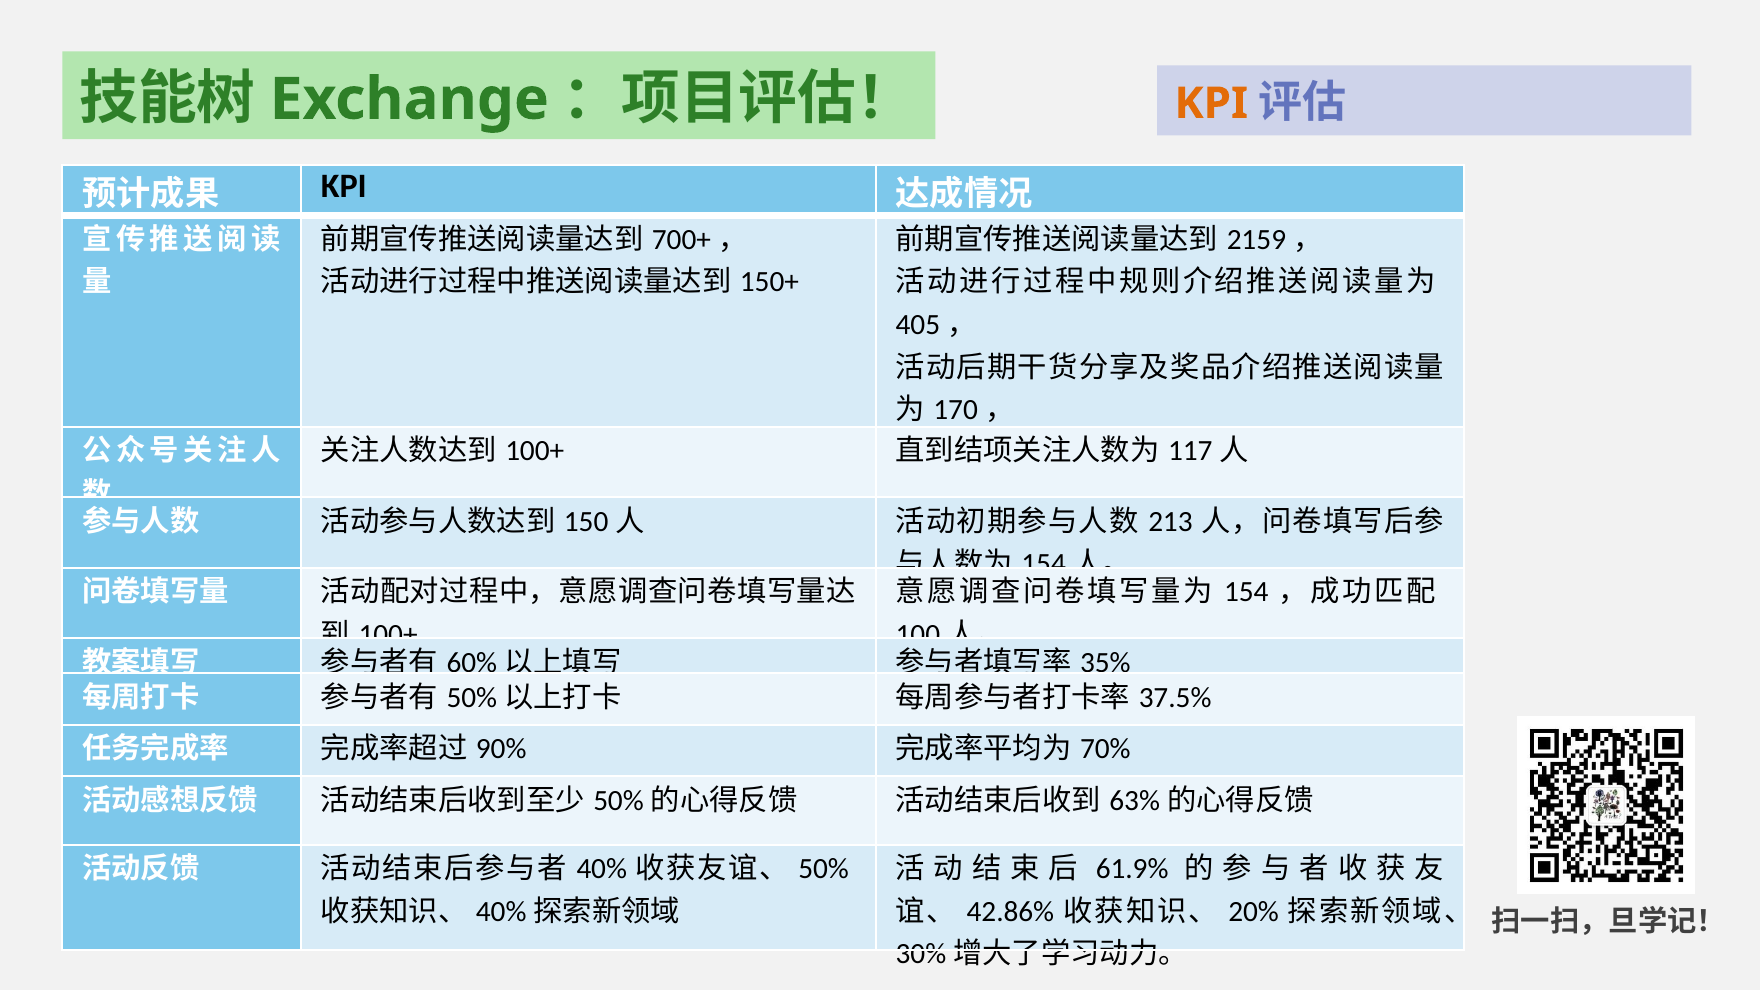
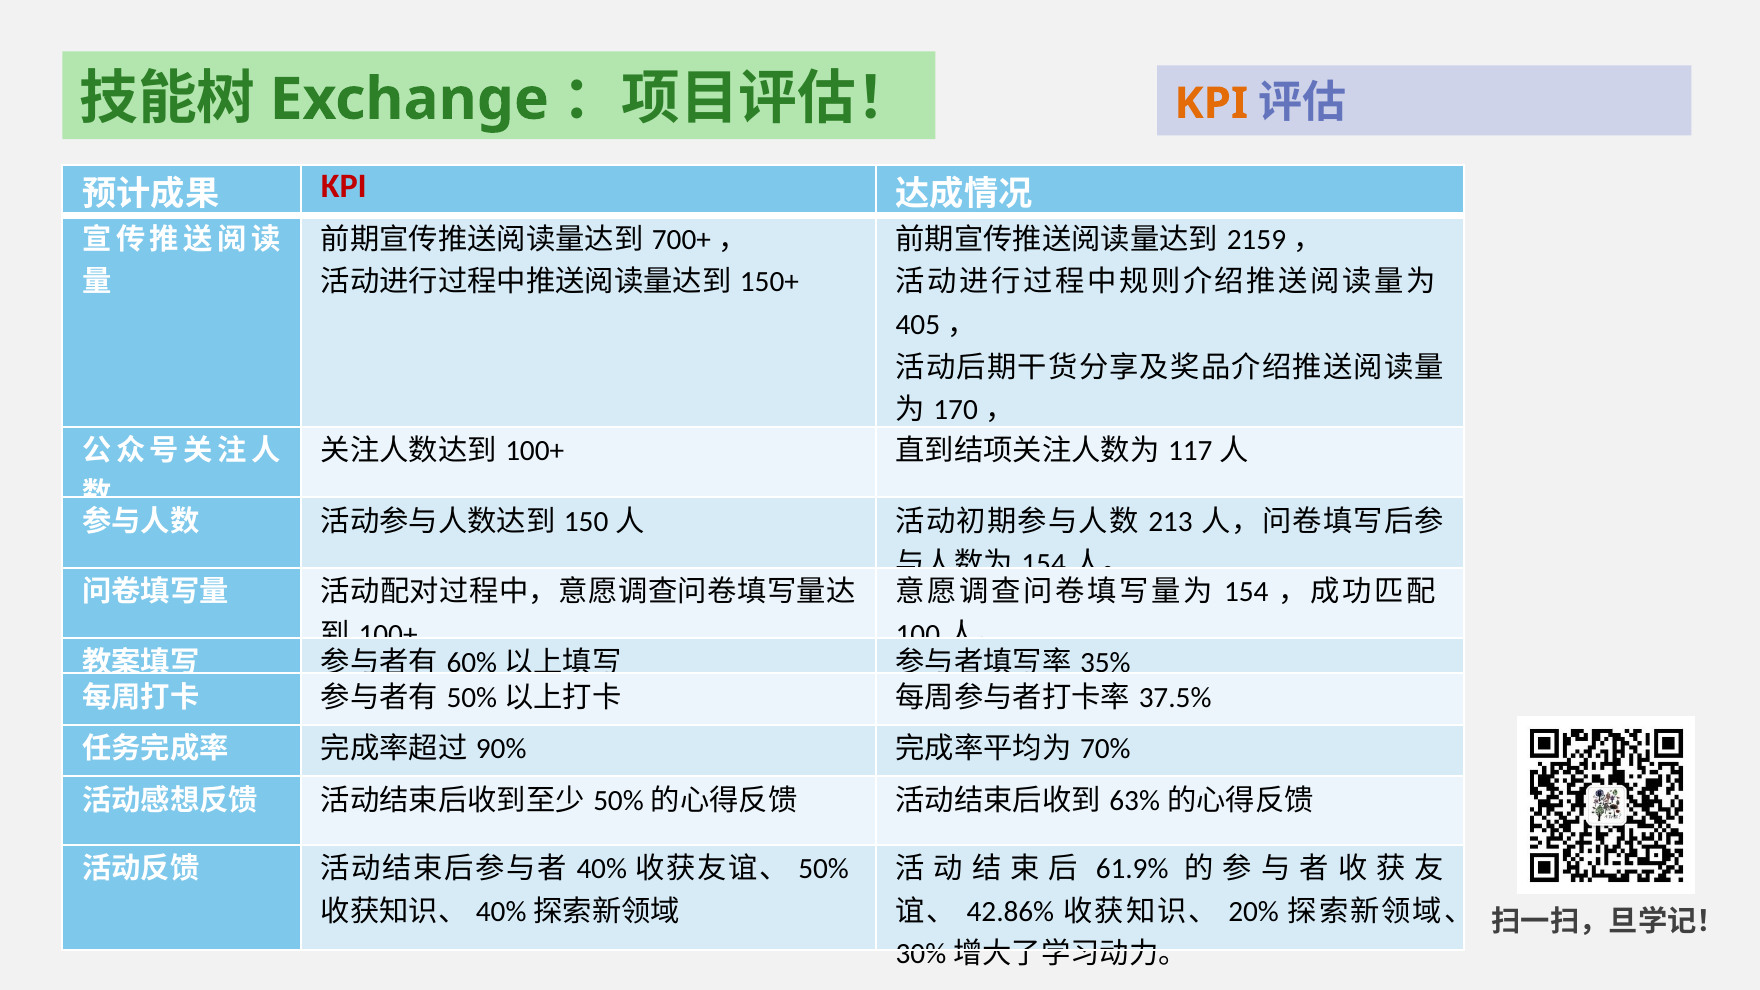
KPI colour: black -> red (344, 187)
